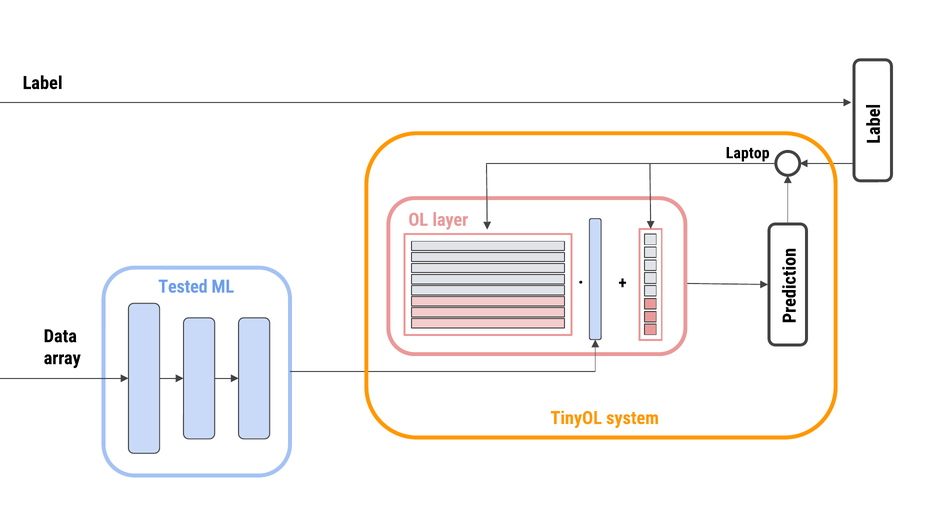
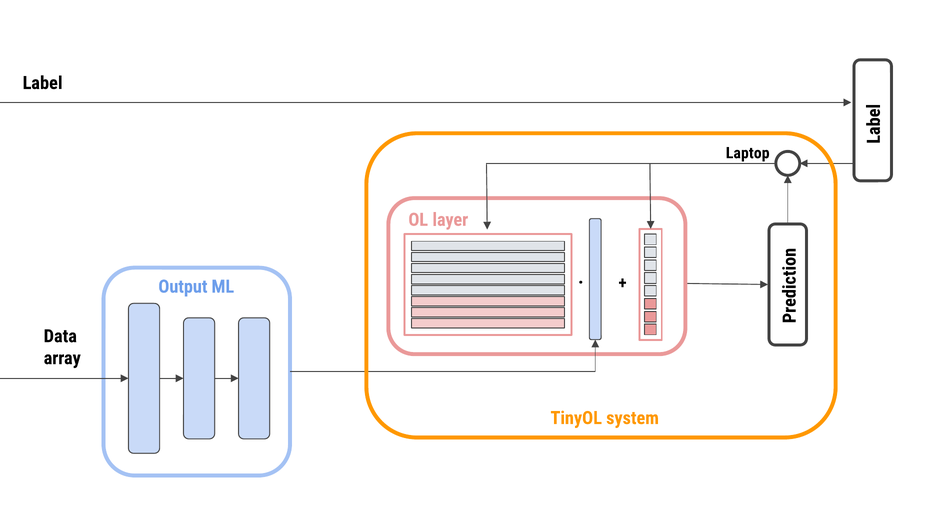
Tested: Tested -> Output (183, 287)
